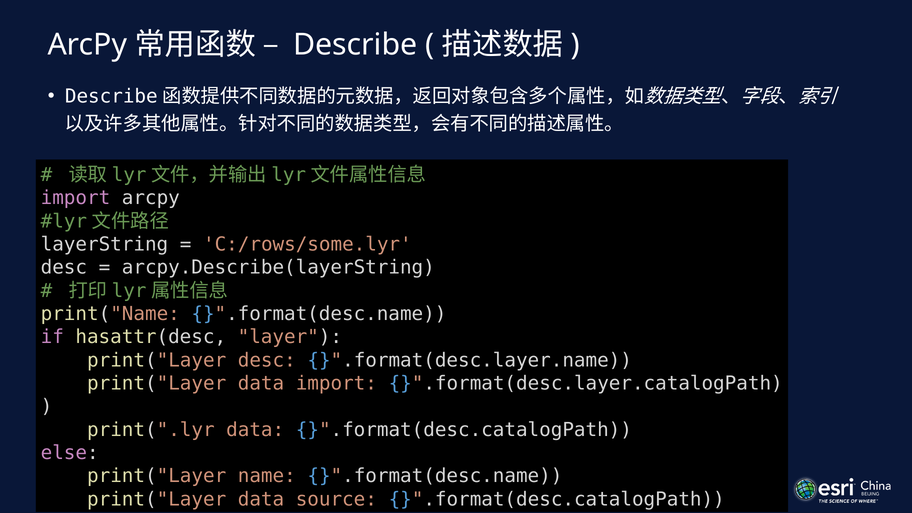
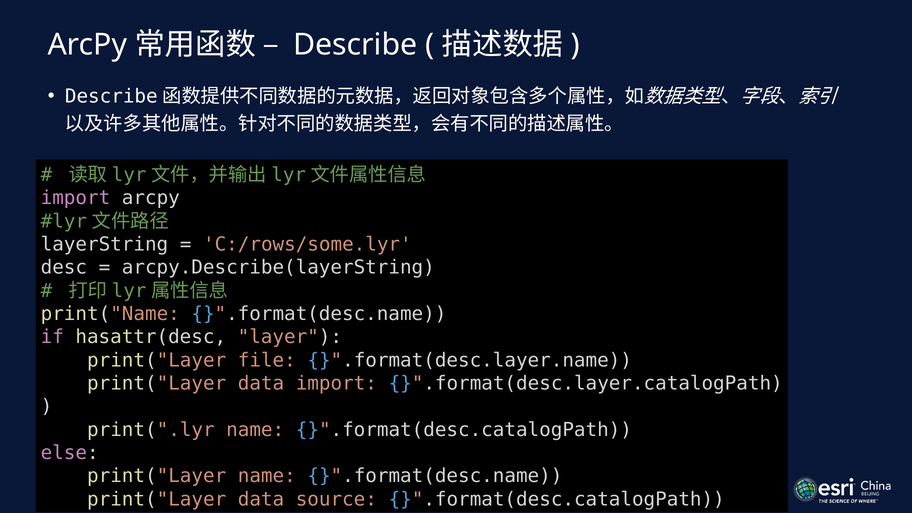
print("Layer desc: desc -> file (267, 360)
print(".lyr data: data -> name (255, 430)
